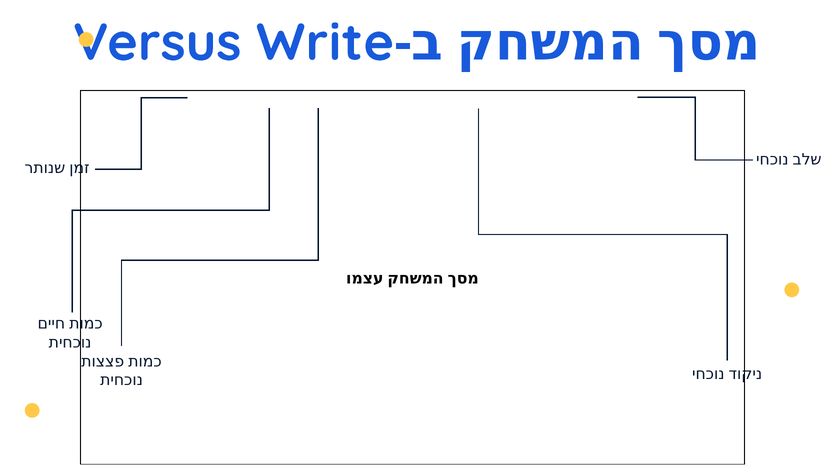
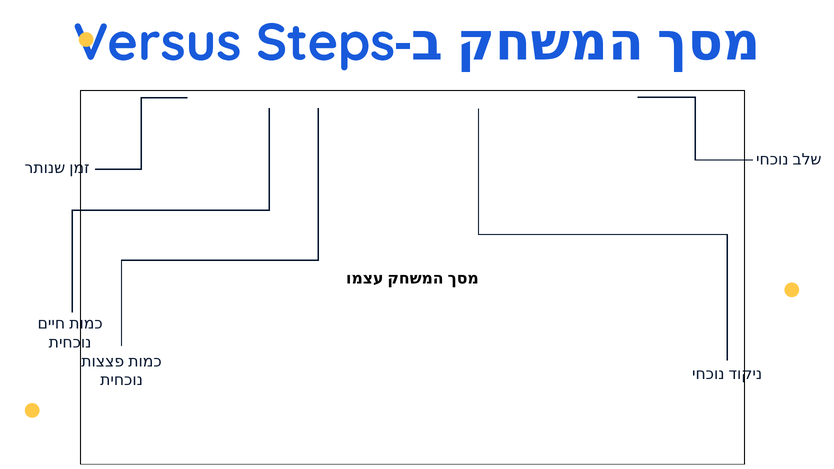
Write: Write -> Steps (326, 43)
